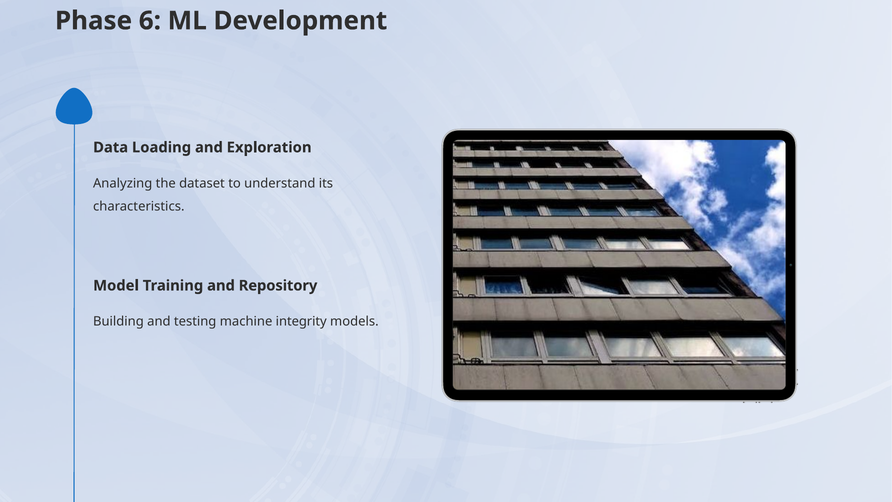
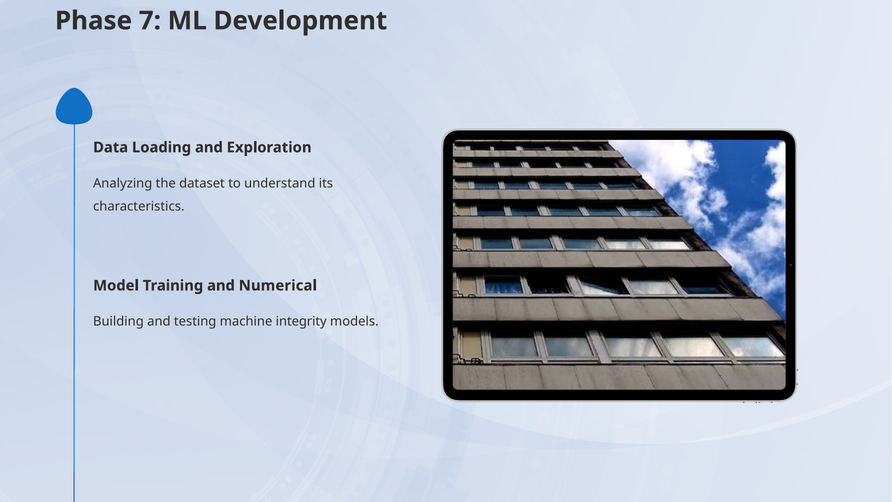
6: 6 -> 7 (150, 21)
Repository: Repository -> Numerical (278, 285)
